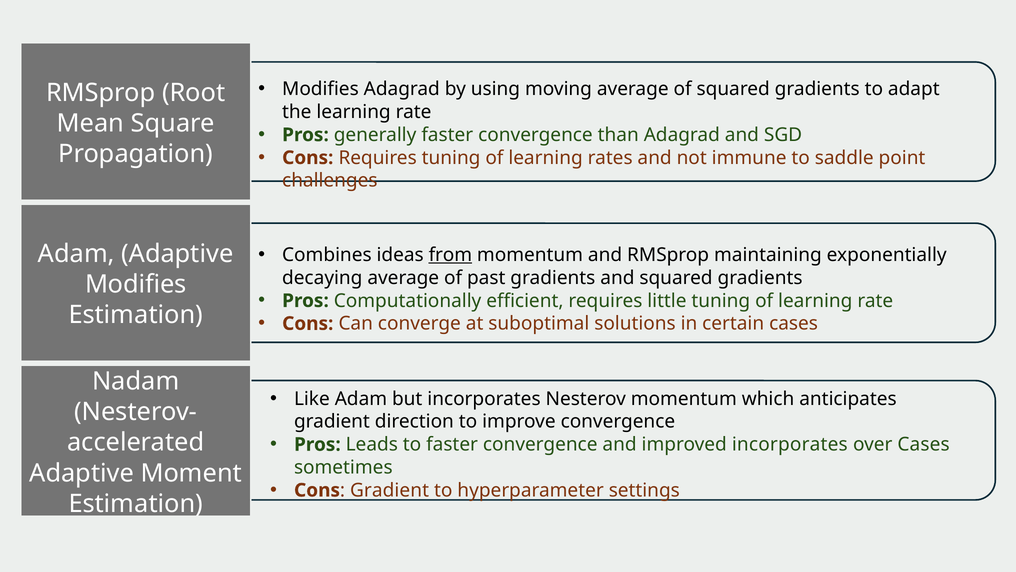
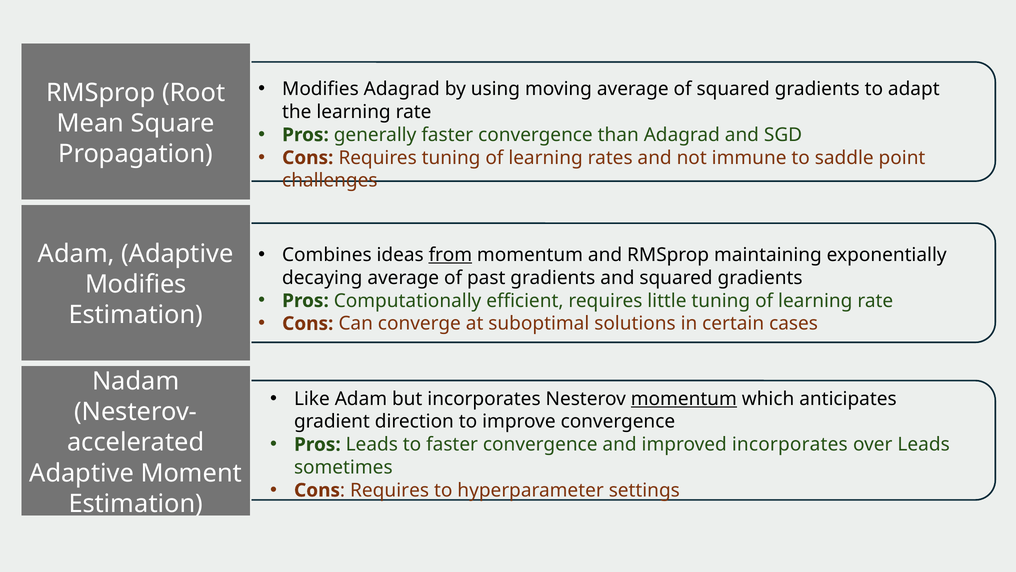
momentum underline: none -> present (684, 398)
over Cases: Cases -> Leads (924, 444)
Gradient: Gradient -> Requires (390, 490)
